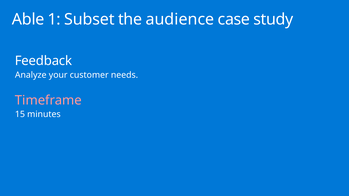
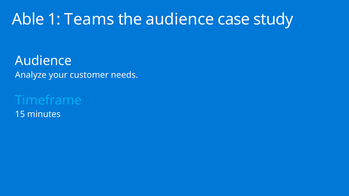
Subset: Subset -> Teams (89, 19)
Feedback: Feedback -> Audience (43, 61)
Timeframe colour: pink -> light blue (48, 101)
